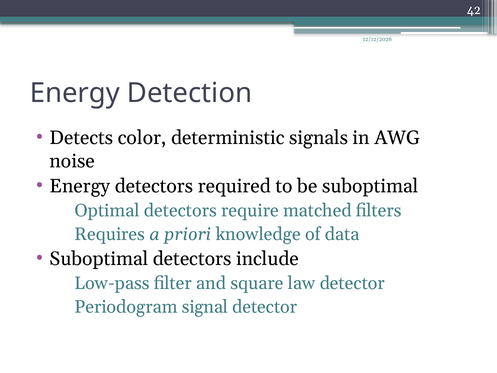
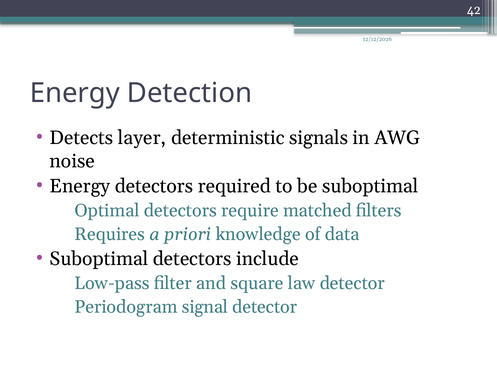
color: color -> layer (142, 138)
